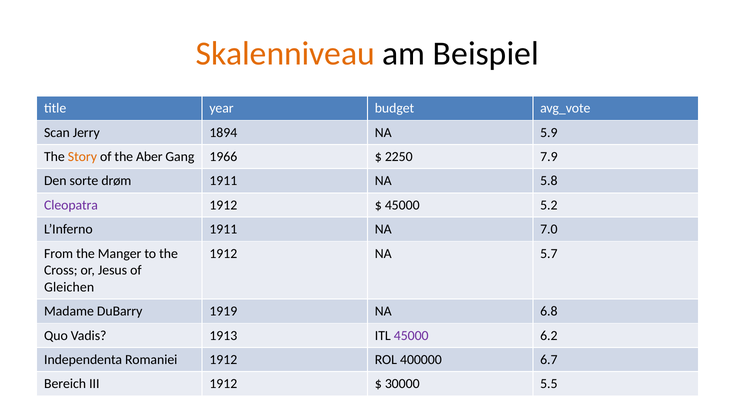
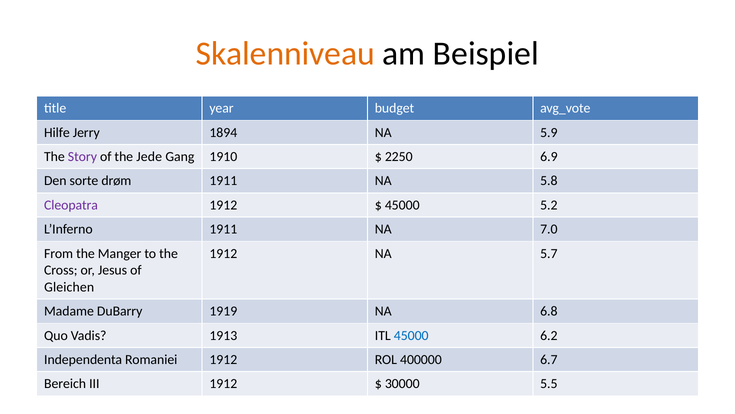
Scan: Scan -> Hilfe (57, 132)
Story colour: orange -> purple (82, 157)
Aber: Aber -> Jede (149, 157)
1966: 1966 -> 1910 (223, 157)
7.9: 7.9 -> 6.9 (549, 157)
45000 colour: purple -> blue (411, 335)
